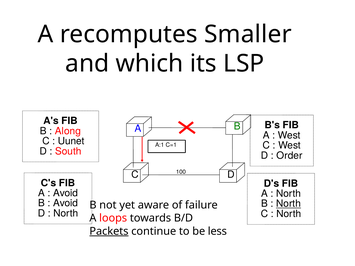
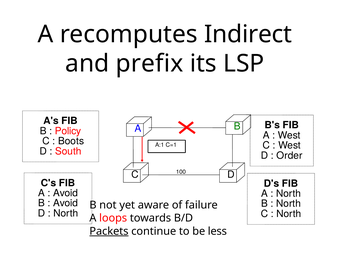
Smaller: Smaller -> Indirect (248, 34)
which: which -> prefix (149, 64)
Along: Along -> Policy (68, 131)
Uunet: Uunet -> Boots (71, 141)
North underline: present -> none (288, 204)
